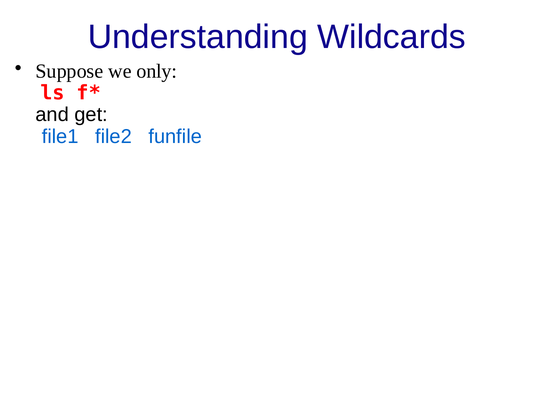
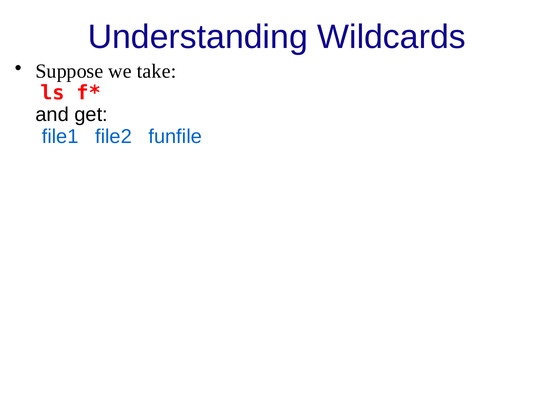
only: only -> take (157, 71)
